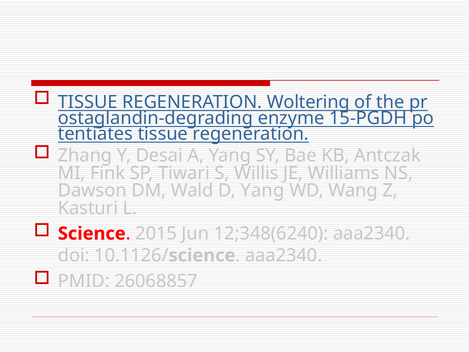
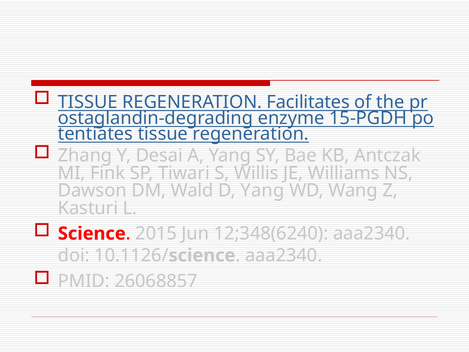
Woltering: Woltering -> Facilitates (308, 102)
